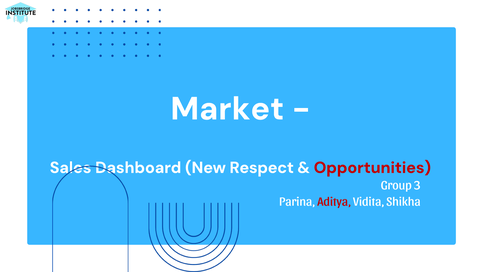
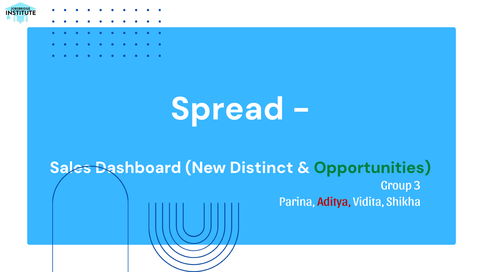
Market: Market -> Spread (227, 109)
Respect: Respect -> Distinct (262, 167)
Opportunities colour: red -> green (372, 167)
